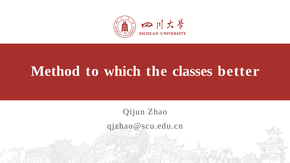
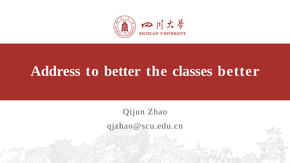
Method: Method -> Address (56, 71)
to which: which -> better (122, 71)
